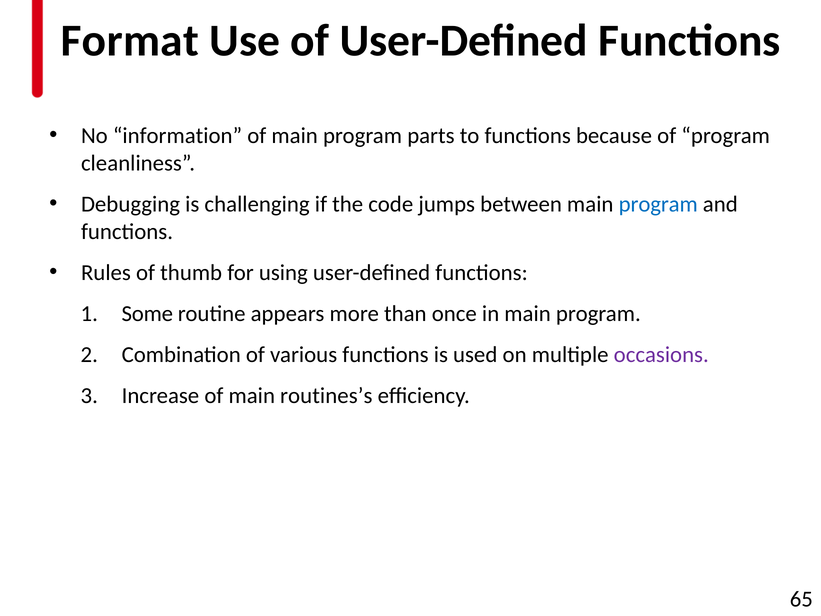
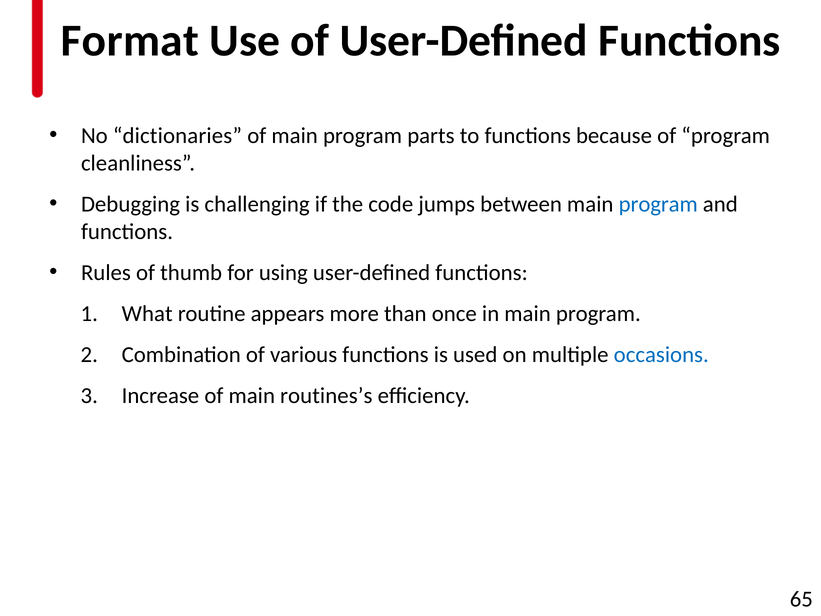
information: information -> dictionaries (177, 136)
Some: Some -> What (147, 314)
occasions colour: purple -> blue (661, 355)
